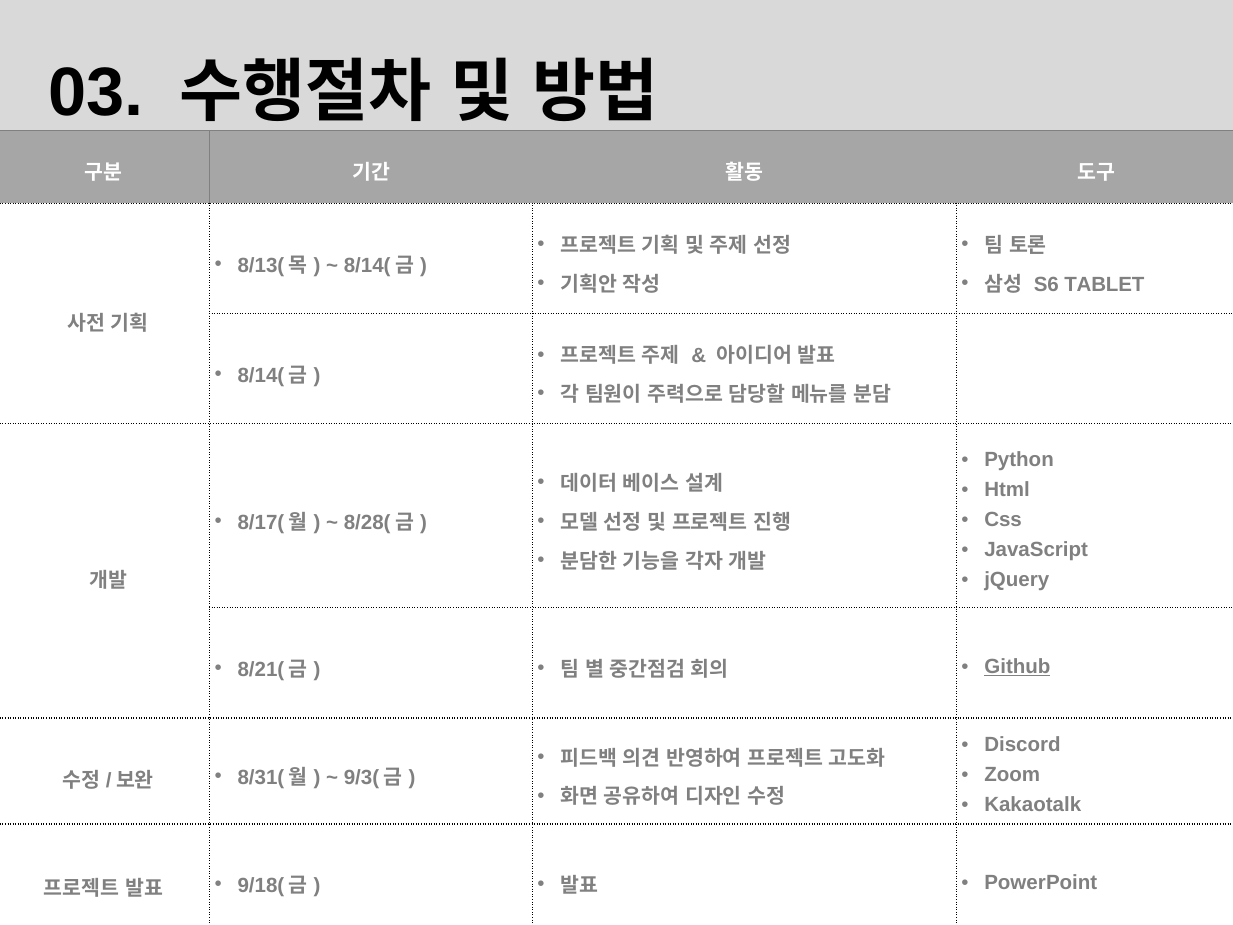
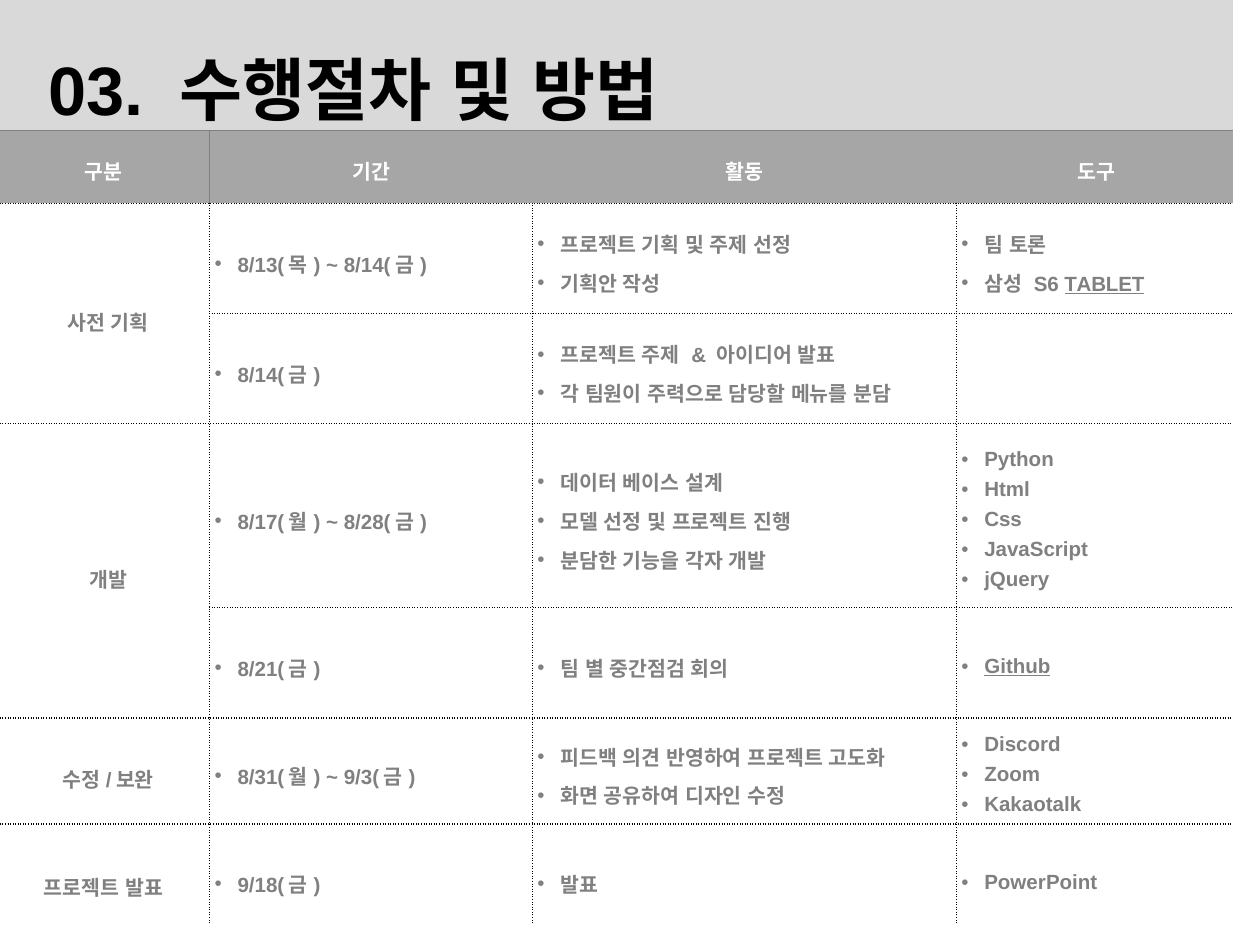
TABLET underline: none -> present (1104, 285)
